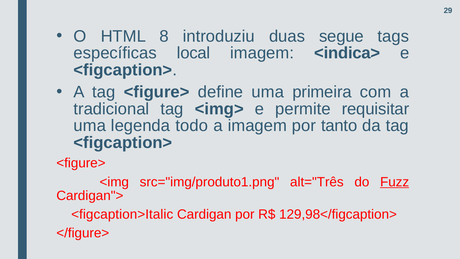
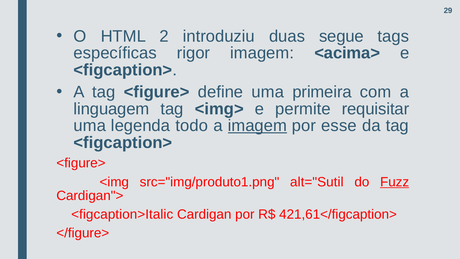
8: 8 -> 2 (164, 36)
local: local -> rigor (193, 53)
<indica>: <indica> -> <acima> (347, 53)
tradicional: tradicional -> linguagem (112, 109)
imagem underline: none -> present (257, 126)
tanto: tanto -> esse (339, 126)
alt="Três: alt="Três -> alt="Sutil (317, 182)
129,98</figcaption>: 129,98</figcaption> -> 421,61</figcaption> (338, 214)
